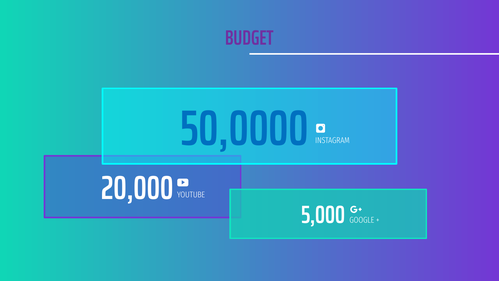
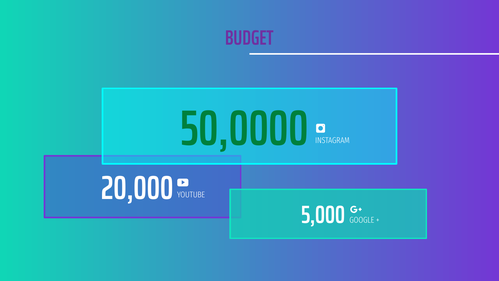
50,0000 colour: blue -> green (244, 128)
